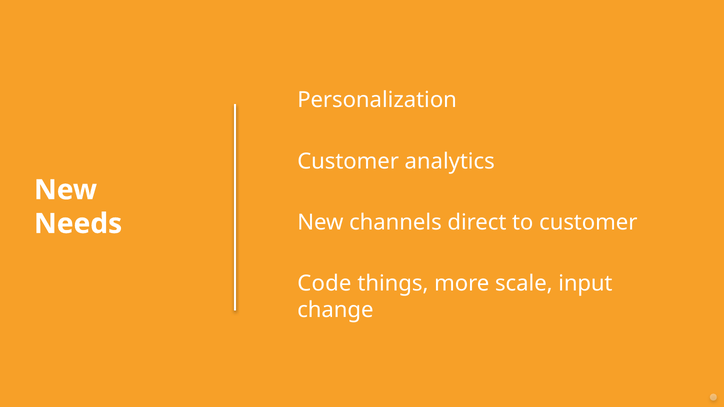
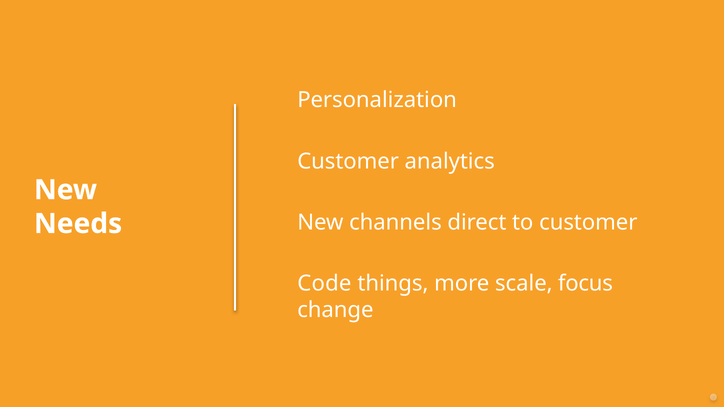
input: input -> focus (585, 284)
